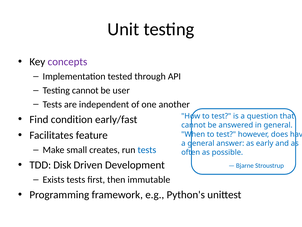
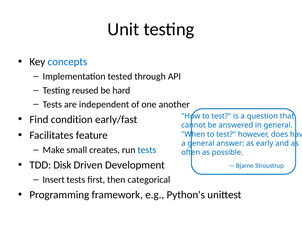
concepts colour: purple -> blue (67, 62)
Testing cannot: cannot -> reused (85, 90)
user: user -> hard (121, 90)
Exists: Exists -> Insert (54, 179)
immutable: immutable -> categorical (149, 179)
